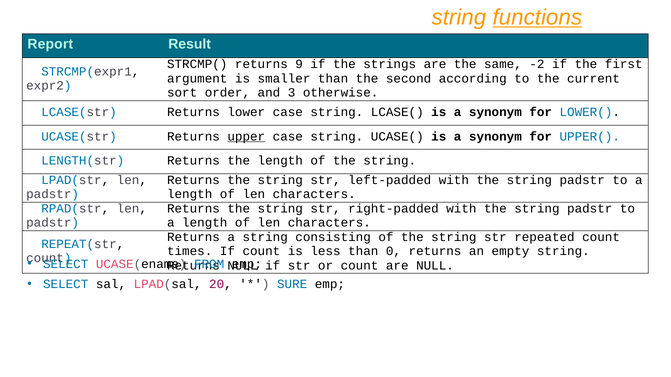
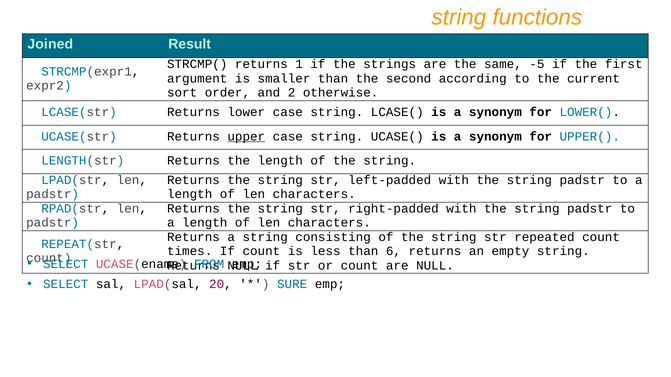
functions underline: present -> none (537, 17)
Report: Report -> Joined (50, 44)
9: 9 -> 1 (299, 64)
-2: -2 -> -5 (537, 64)
3: 3 -> 2 (292, 93)
0: 0 -> 6 (393, 252)
